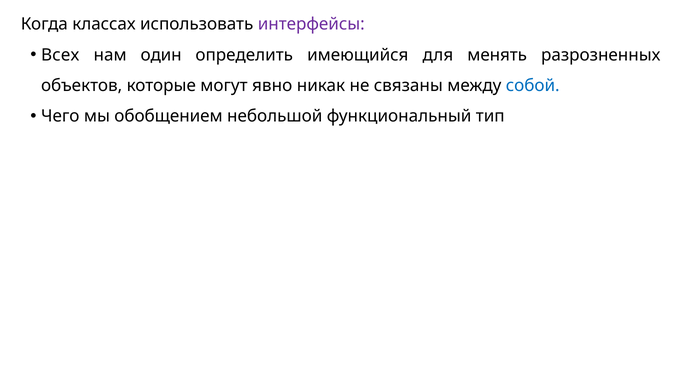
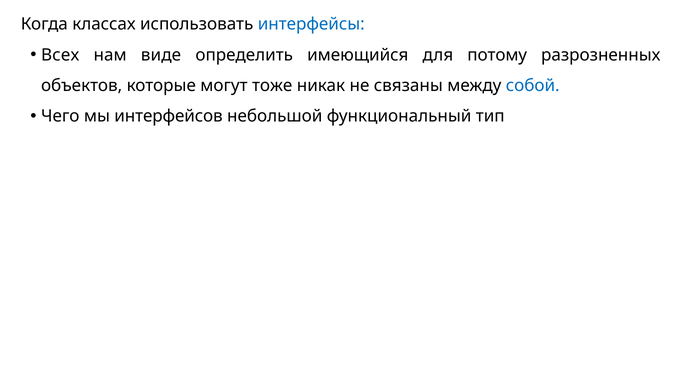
интерфейсы colour: purple -> blue (311, 24)
один: один -> виде (161, 55)
менять: менять -> потому (497, 55)
явно: явно -> тоже (272, 86)
обобщением: обобщением -> интерфейсов (169, 116)
